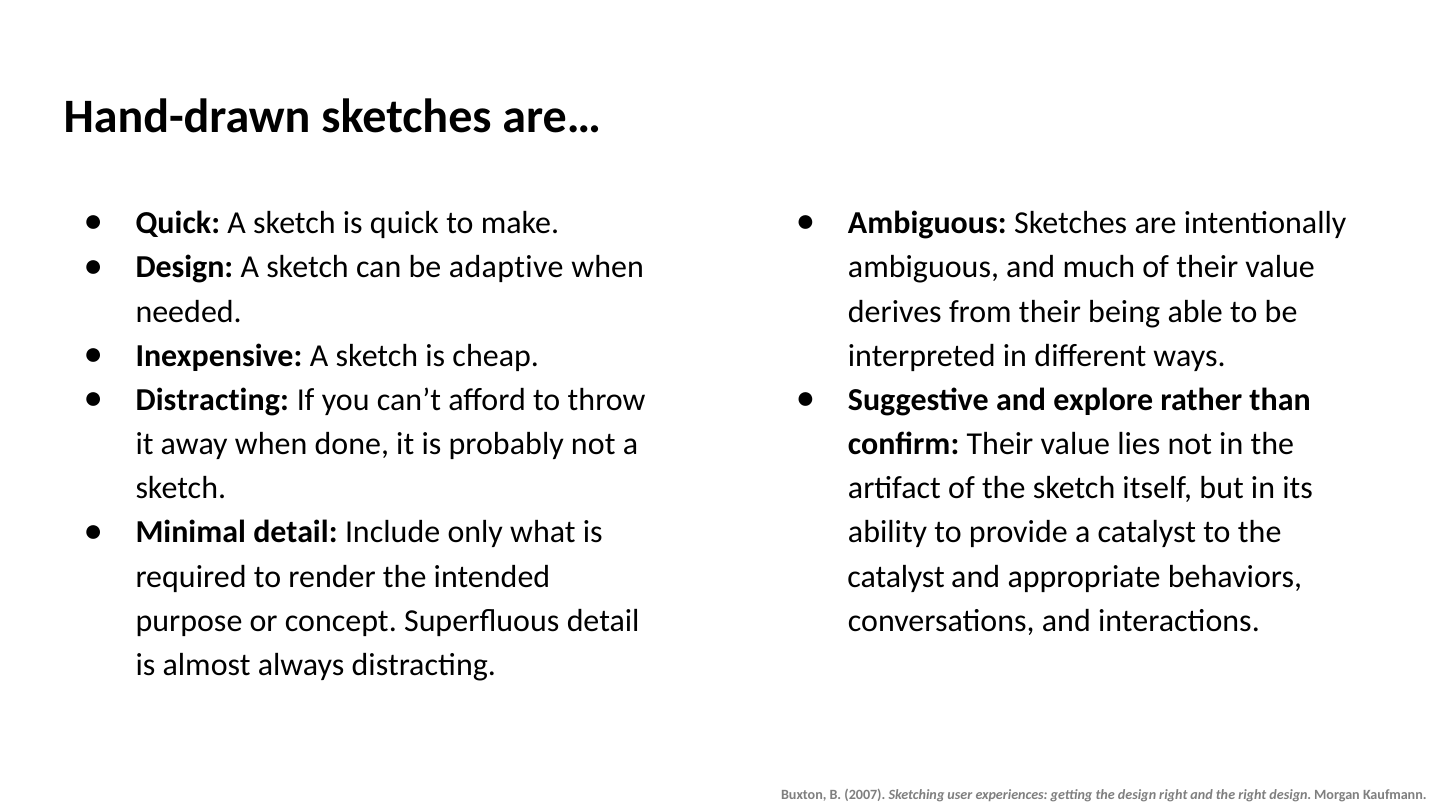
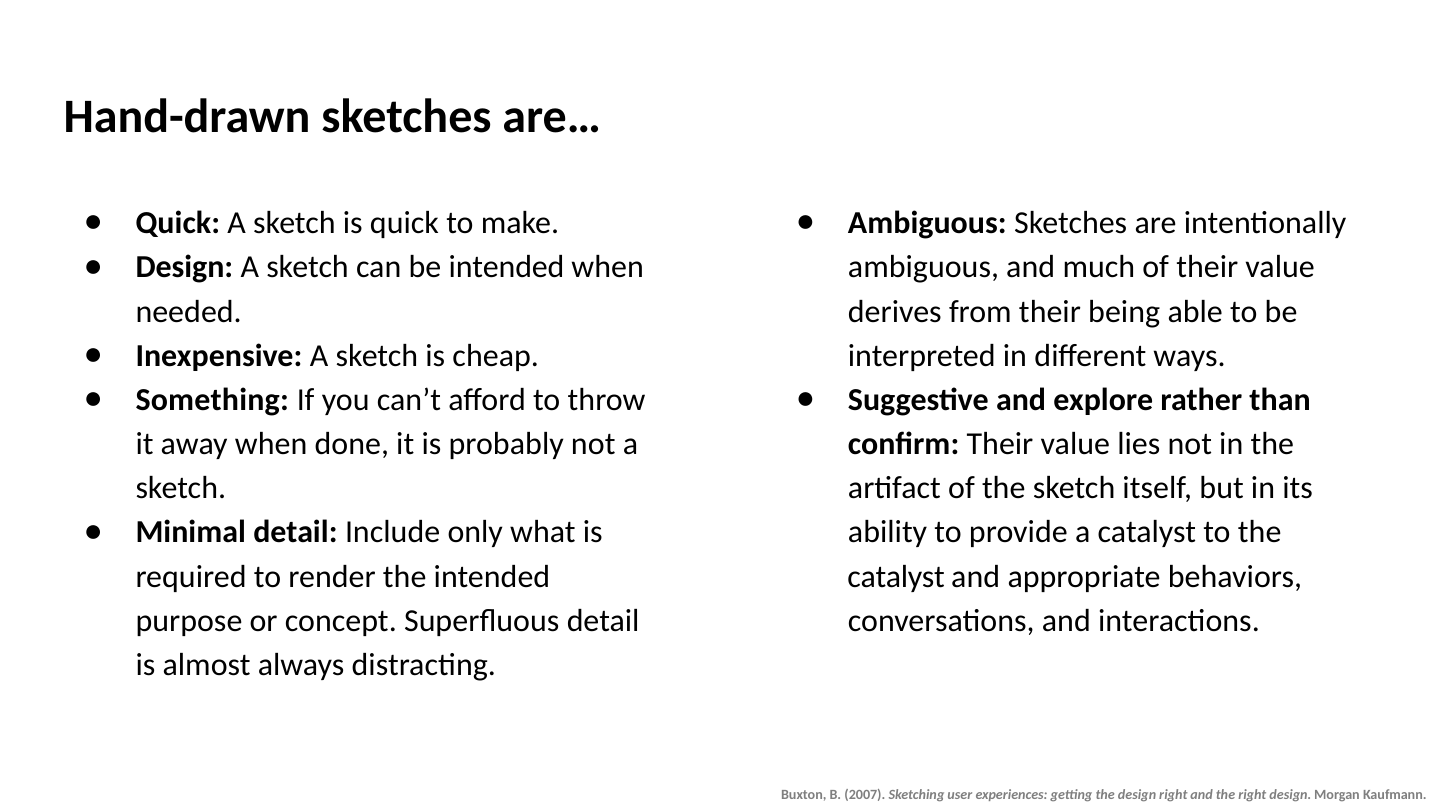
be adaptive: adaptive -> intended (507, 267)
Distracting: Distracting -> Something (212, 400)
